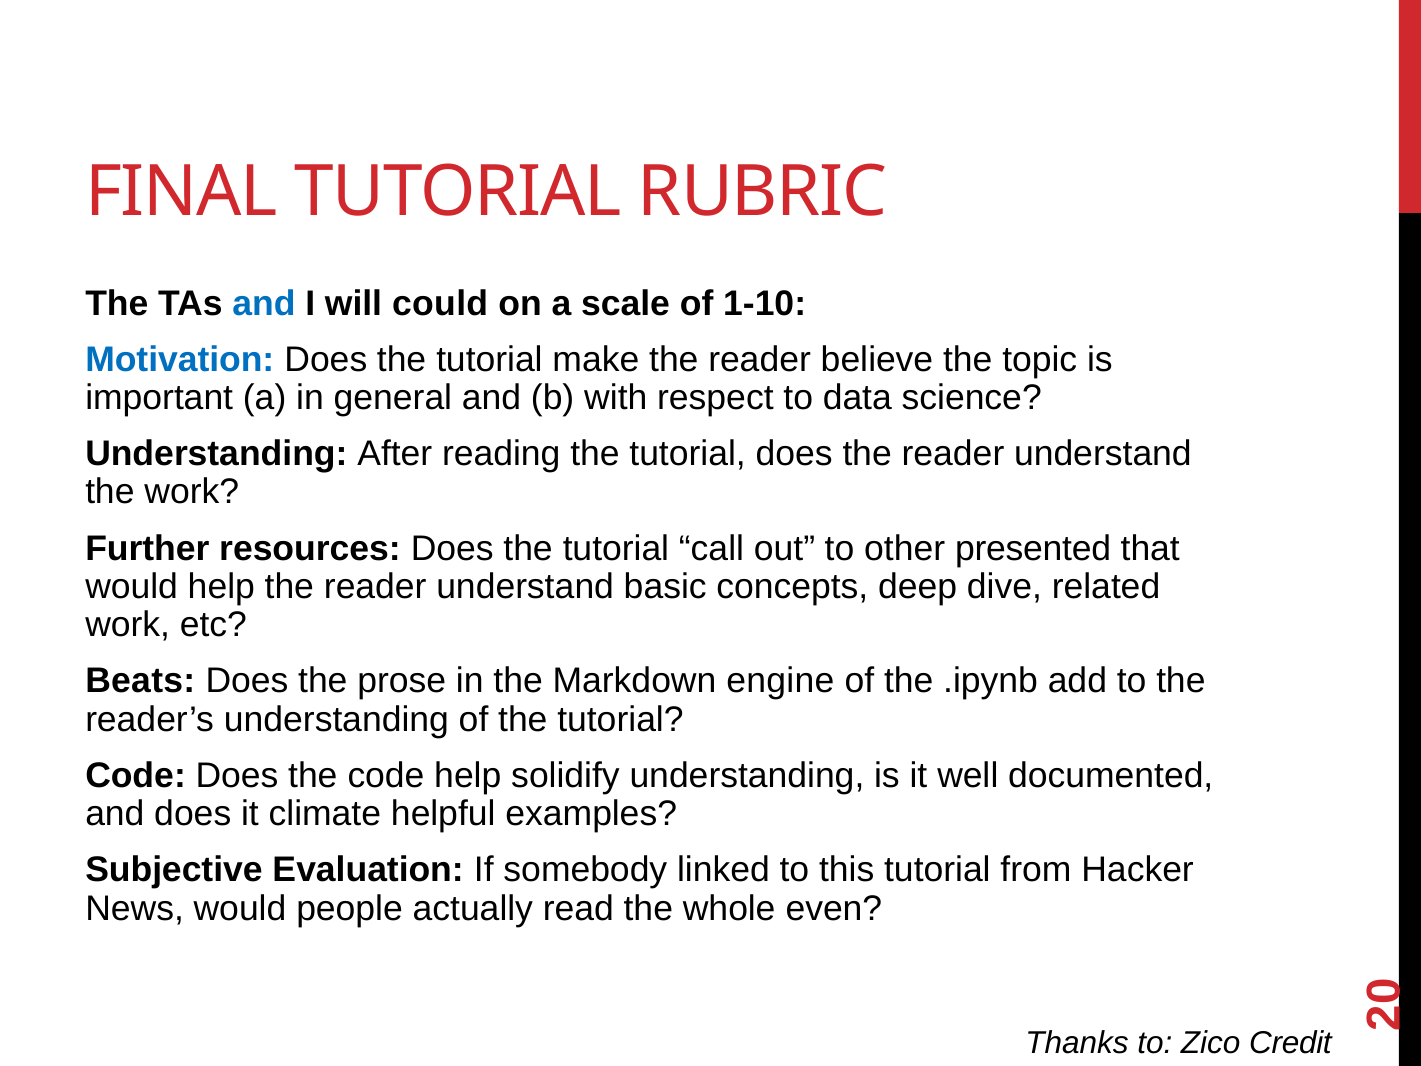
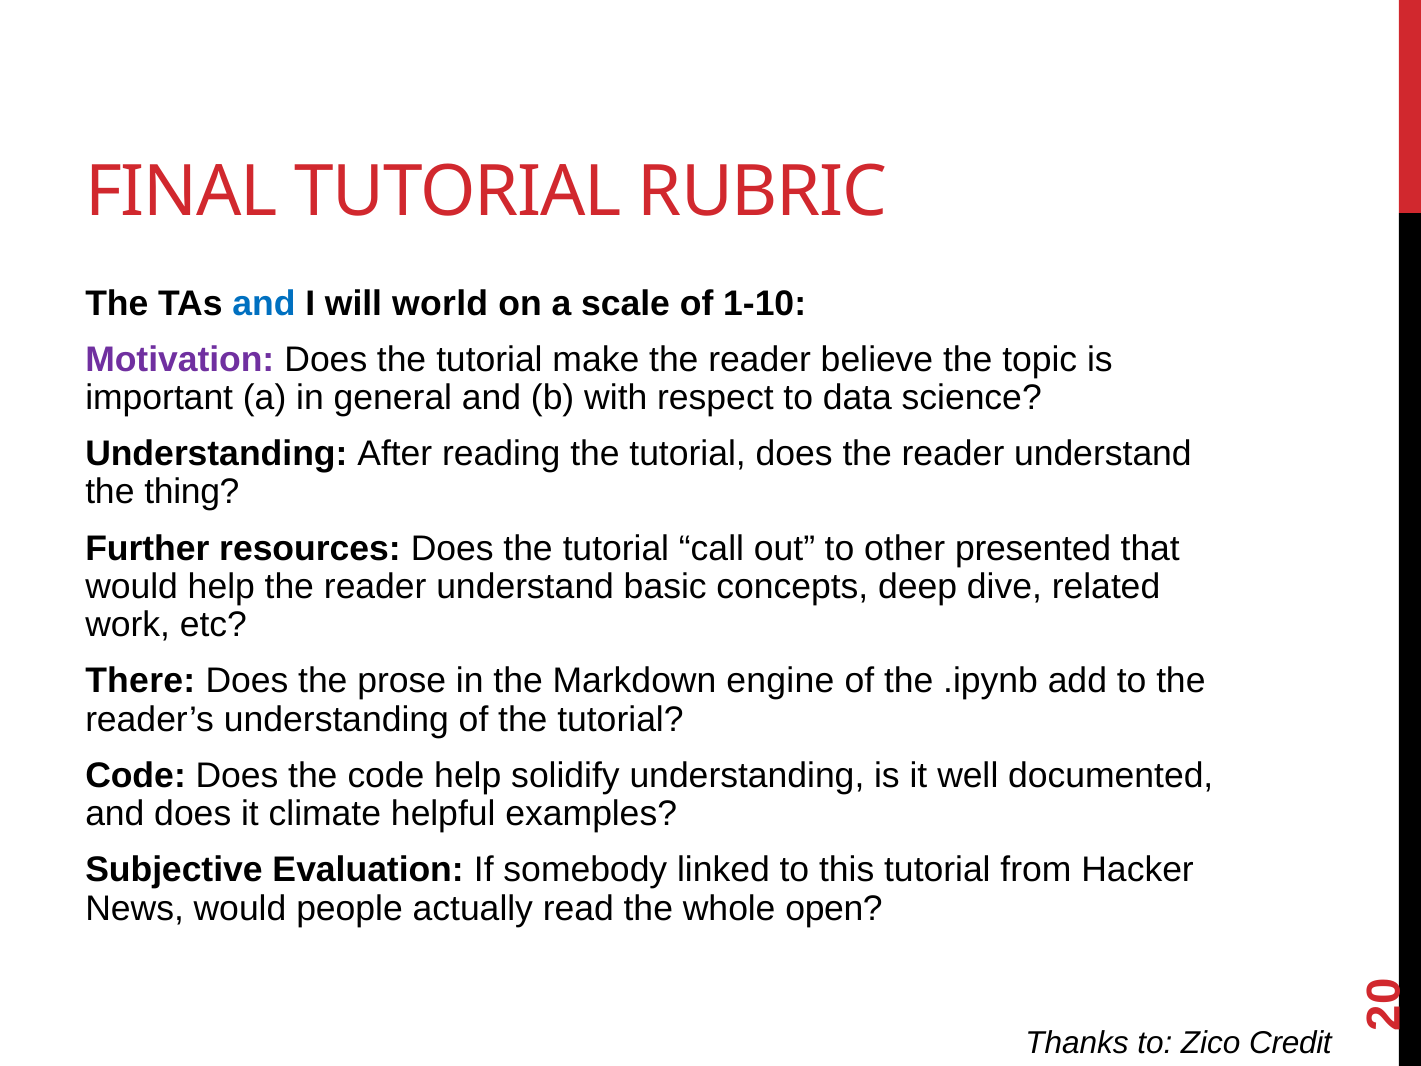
could: could -> world (440, 303)
Motivation colour: blue -> purple (180, 359)
the work: work -> thing (192, 492)
Beats: Beats -> There (140, 681)
even: even -> open (834, 908)
